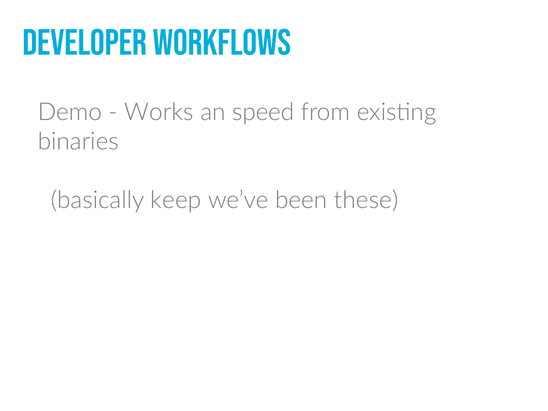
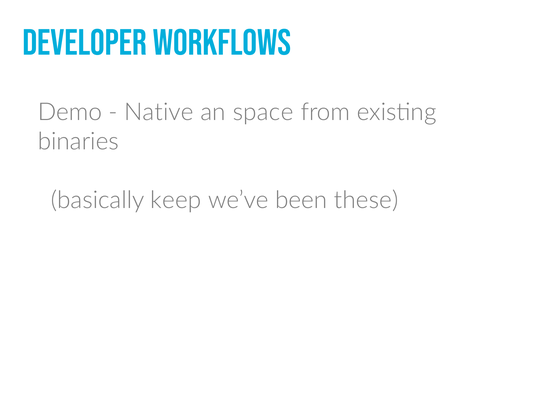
Works: Works -> Native (159, 112)
speed: speed -> space (263, 112)
